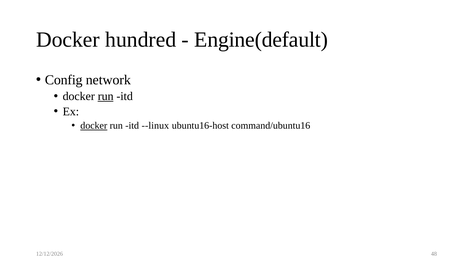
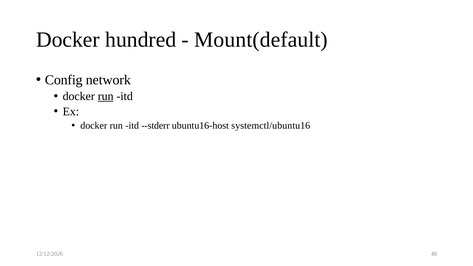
Engine(default: Engine(default -> Mount(default (261, 40)
docker underline: present -> none (94, 126)
--linux: --linux -> --stderr (155, 126)
command/ubuntu16: command/ubuntu16 -> systemctl/ubuntu16 (271, 126)
